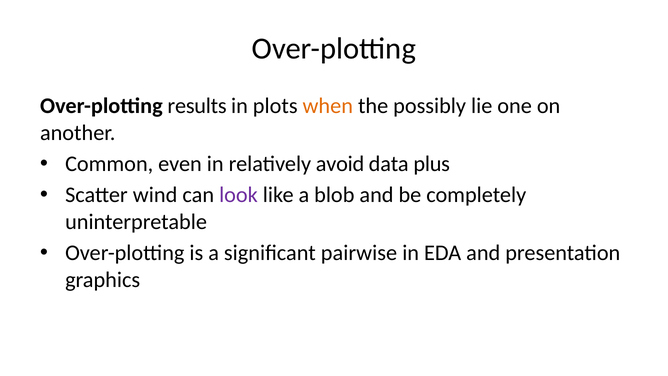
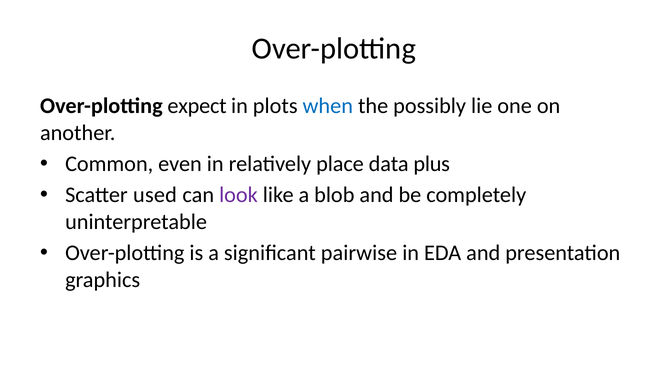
results: results -> expect (197, 106)
when colour: orange -> blue (328, 106)
avoid: avoid -> place (340, 164)
wind: wind -> used (155, 195)
